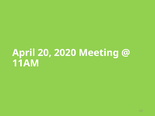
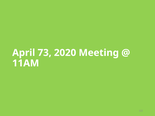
20: 20 -> 73 (45, 53)
